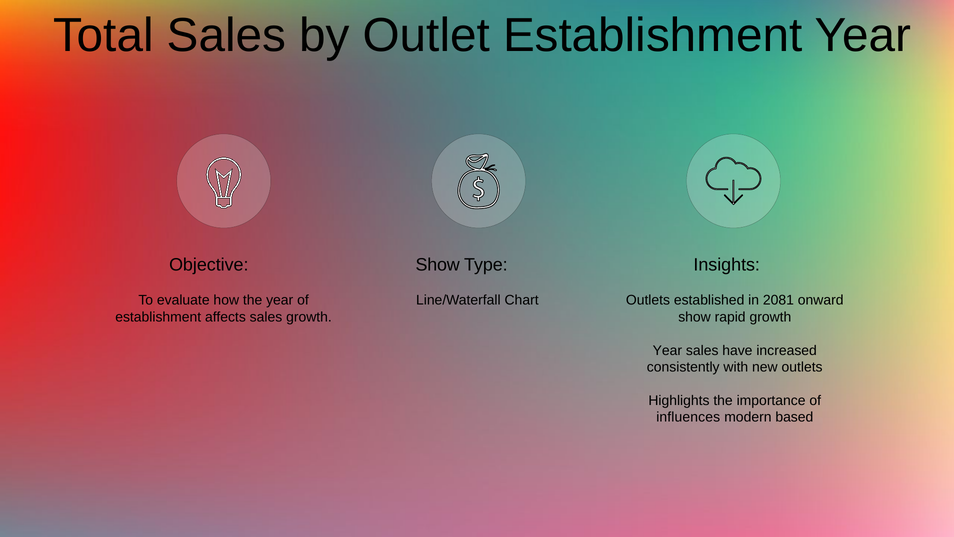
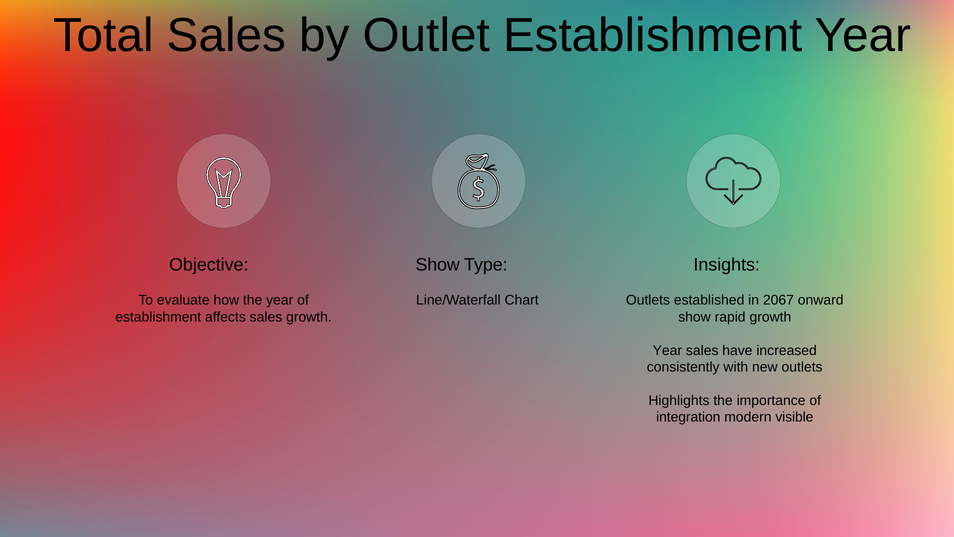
2081: 2081 -> 2067 (778, 300)
influences: influences -> integration (688, 417)
based: based -> visible (794, 417)
